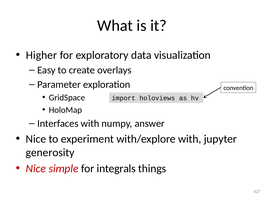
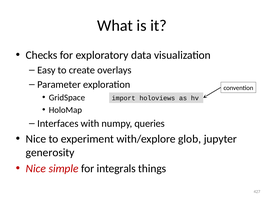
Higher: Higher -> Checks (42, 55)
answer: answer -> queries (150, 124)
with/explore with: with -> glob (190, 139)
